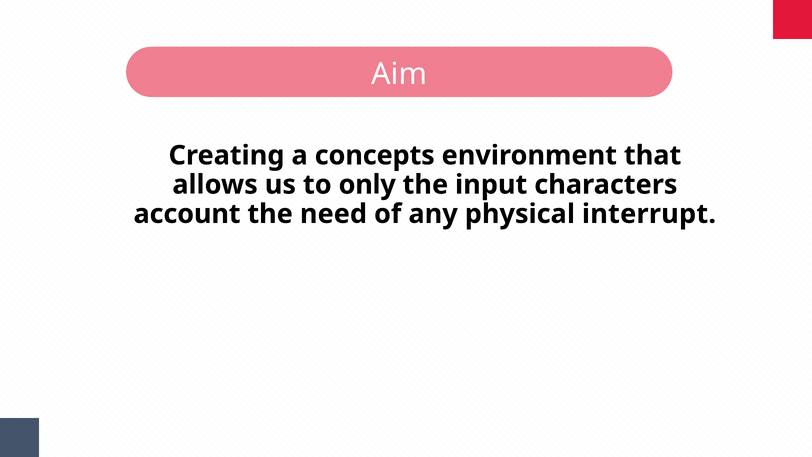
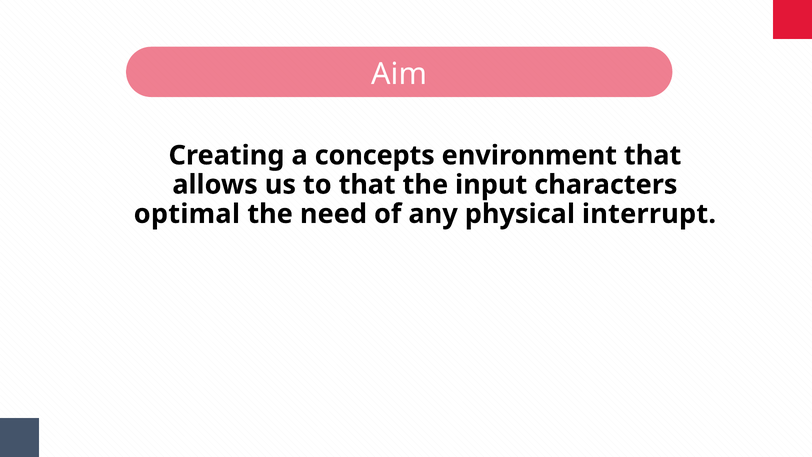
to only: only -> that (367, 185)
account: account -> optimal (187, 214)
